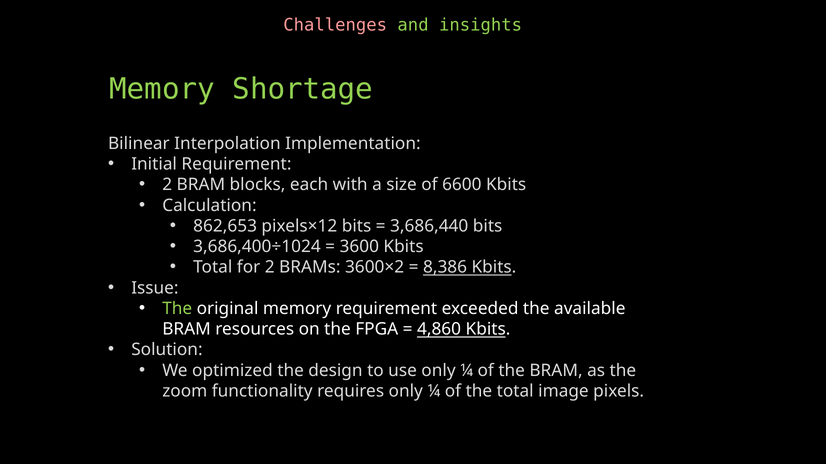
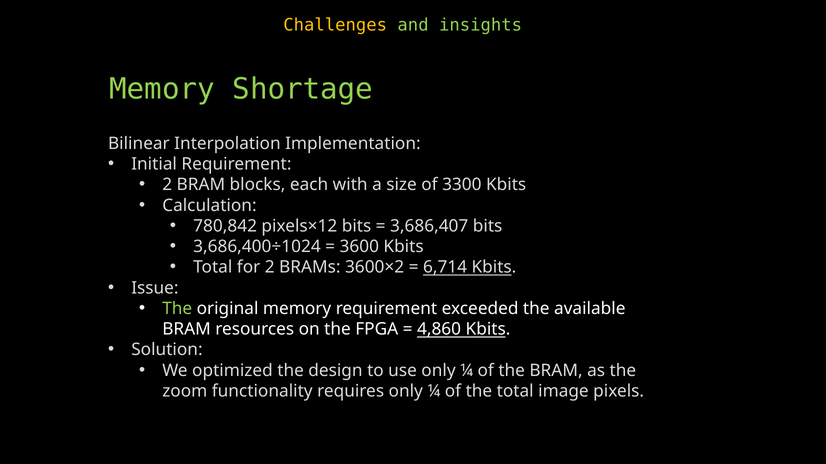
Challenges colour: pink -> yellow (335, 25)
6600: 6600 -> 3300 (462, 185)
862,653: 862,653 -> 780,842 (225, 226)
3,686,440: 3,686,440 -> 3,686,407 (429, 226)
8,386: 8,386 -> 6,714 (445, 268)
